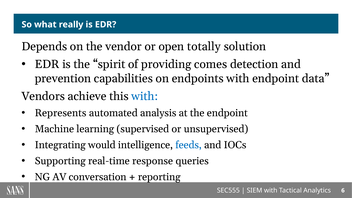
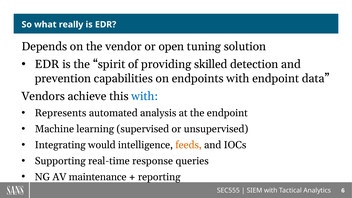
totally: totally -> tuning (204, 47)
comes: comes -> skilled (211, 64)
feeds colour: blue -> orange (189, 145)
conversation: conversation -> maintenance (98, 177)
